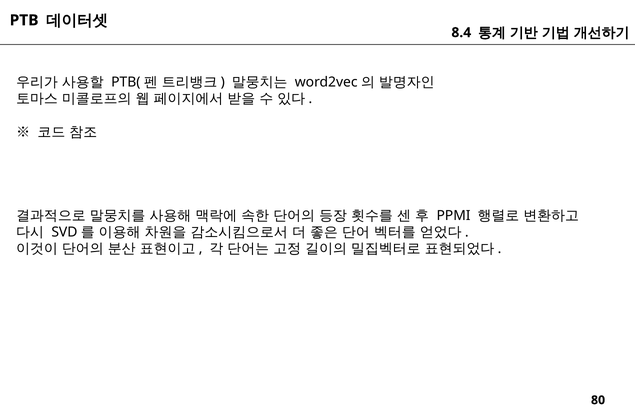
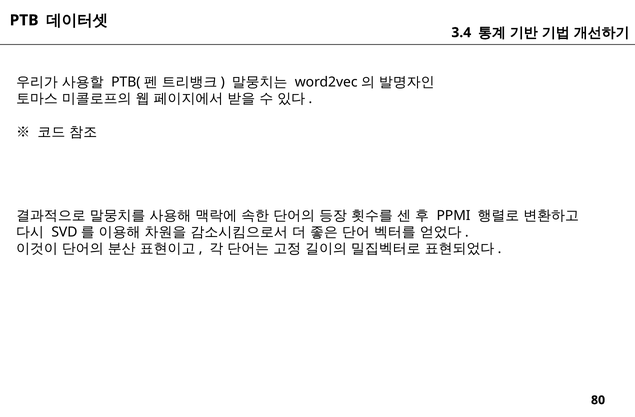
8.4: 8.4 -> 3.4 (461, 33)
